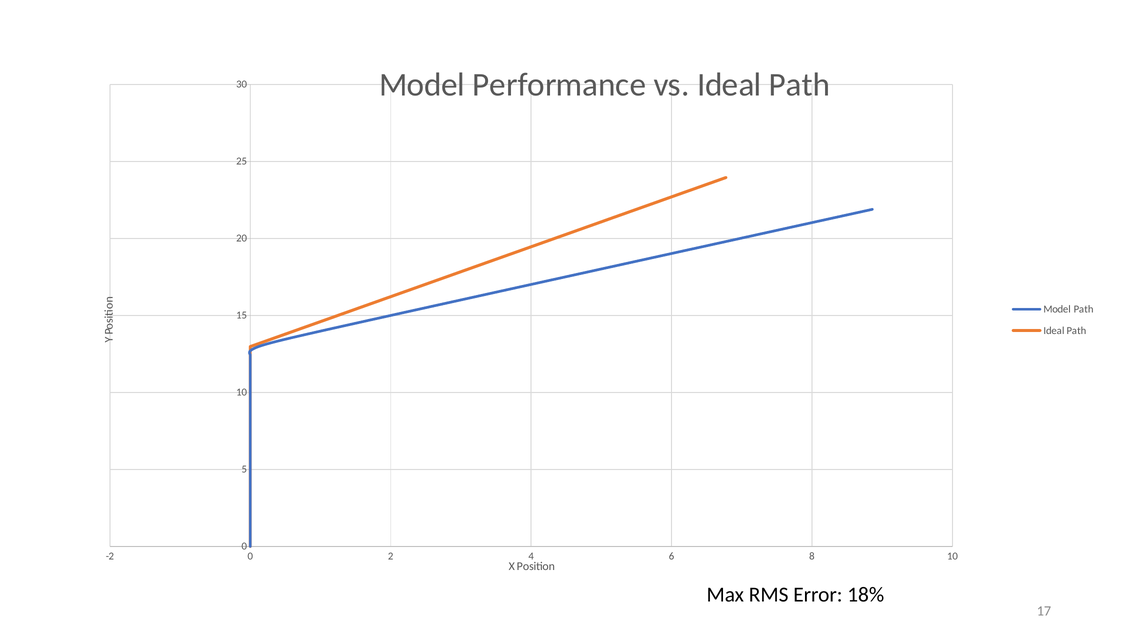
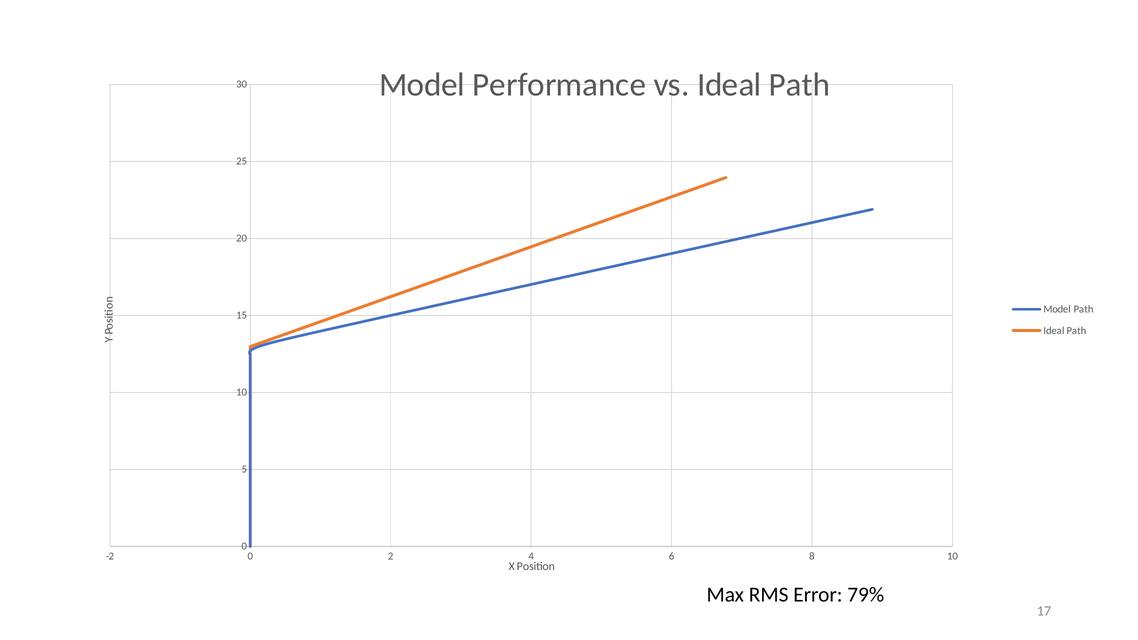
18%: 18% -> 79% (866, 595)
